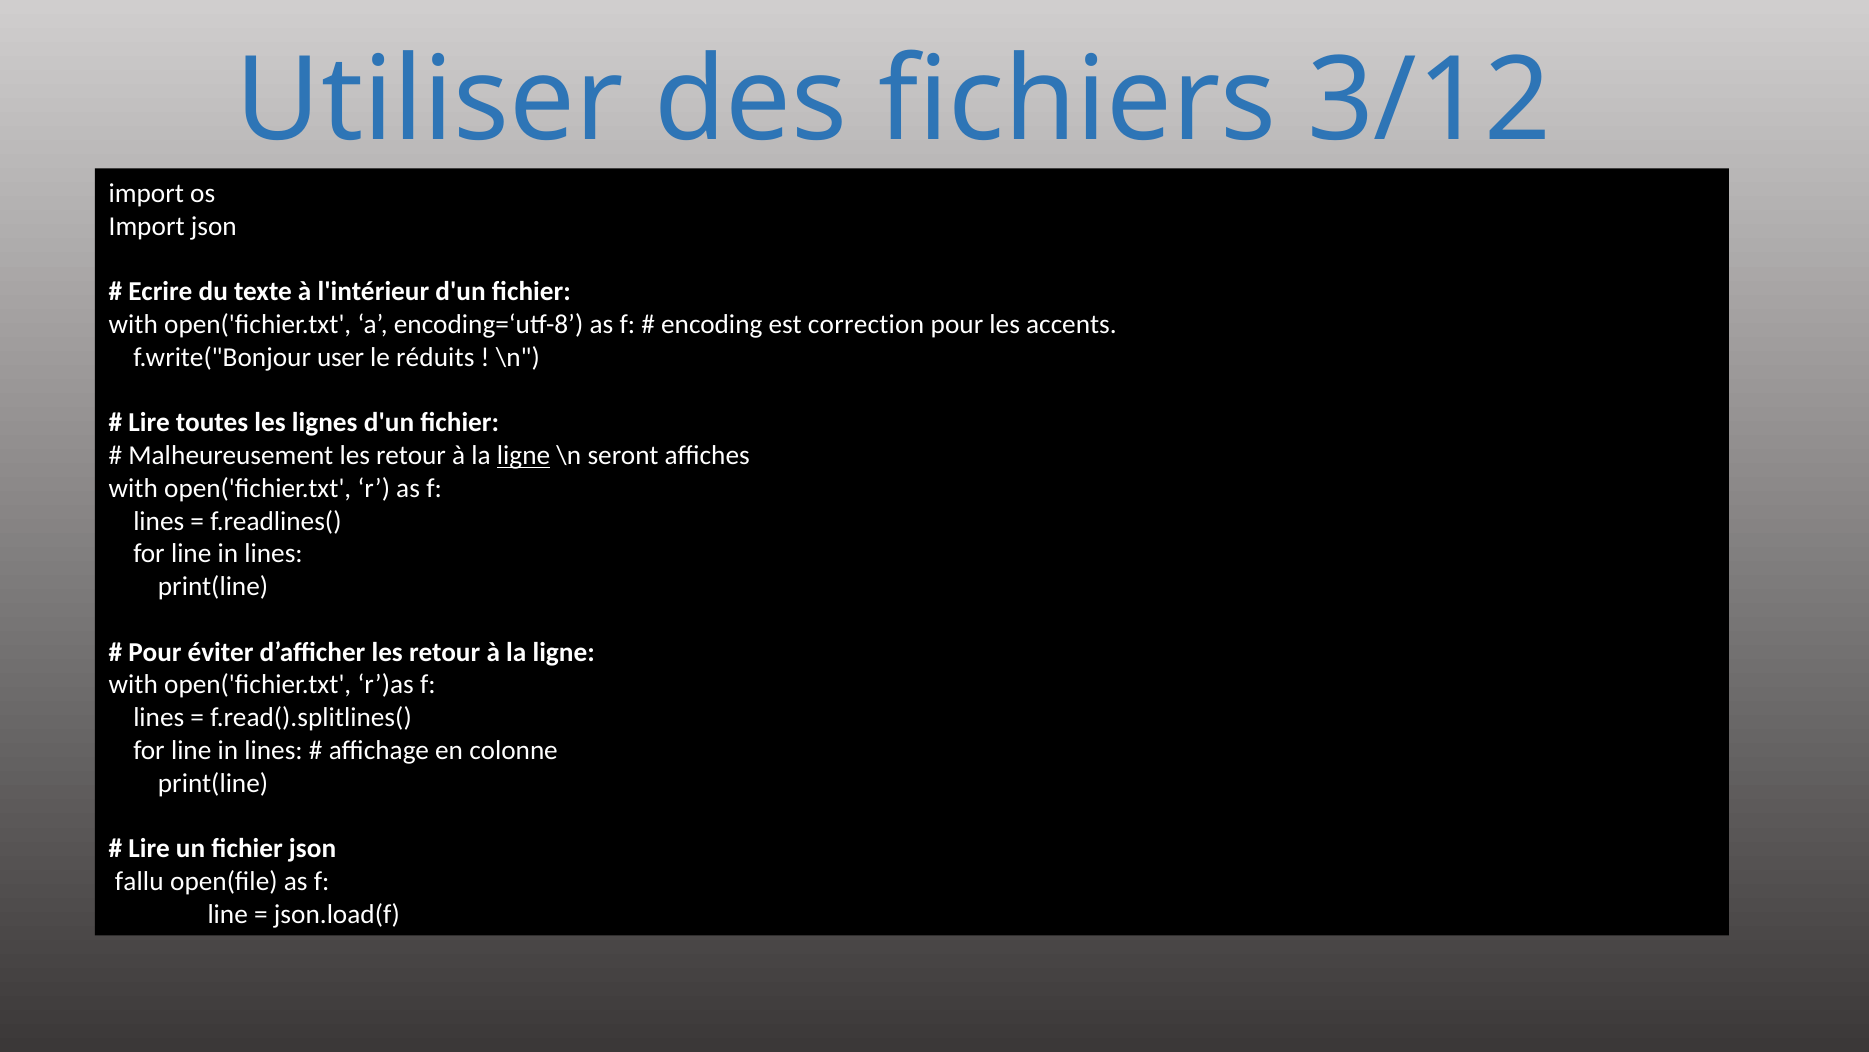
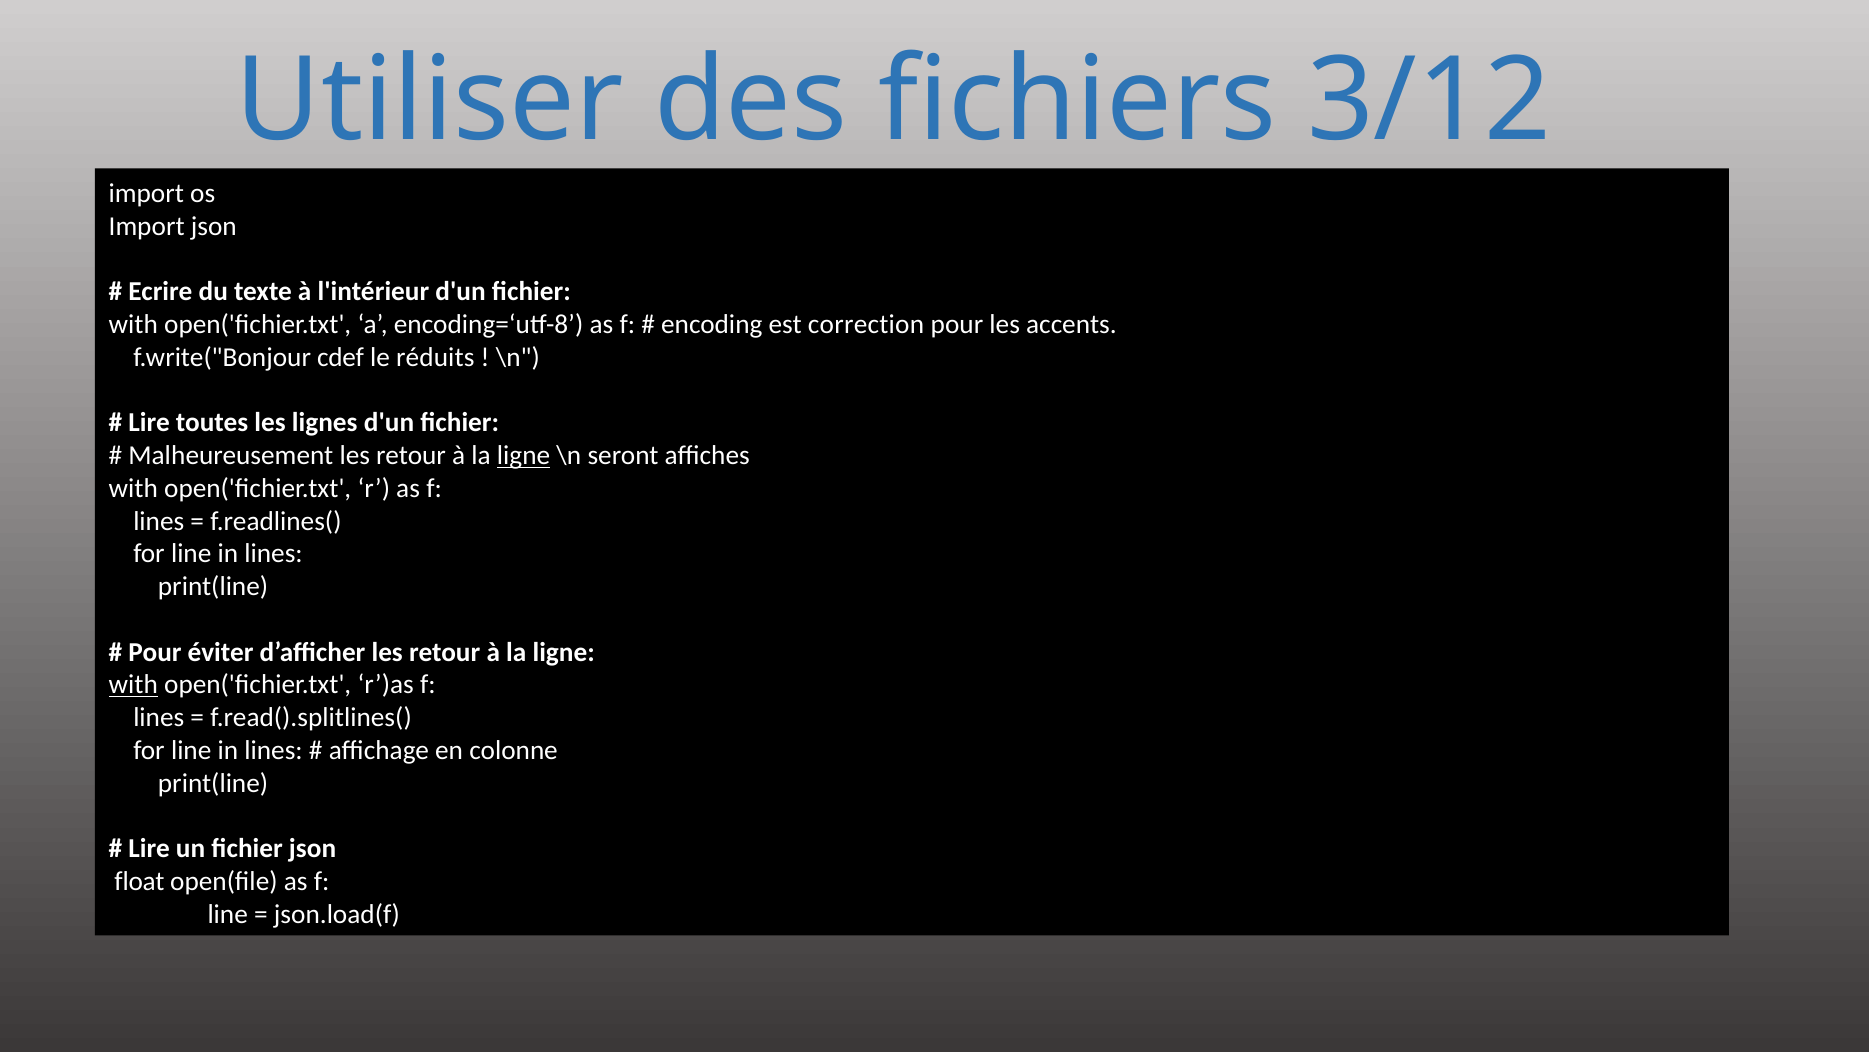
user: user -> cdef (341, 357)
with underline: none -> present (133, 684)
fallu: fallu -> float (139, 881)
